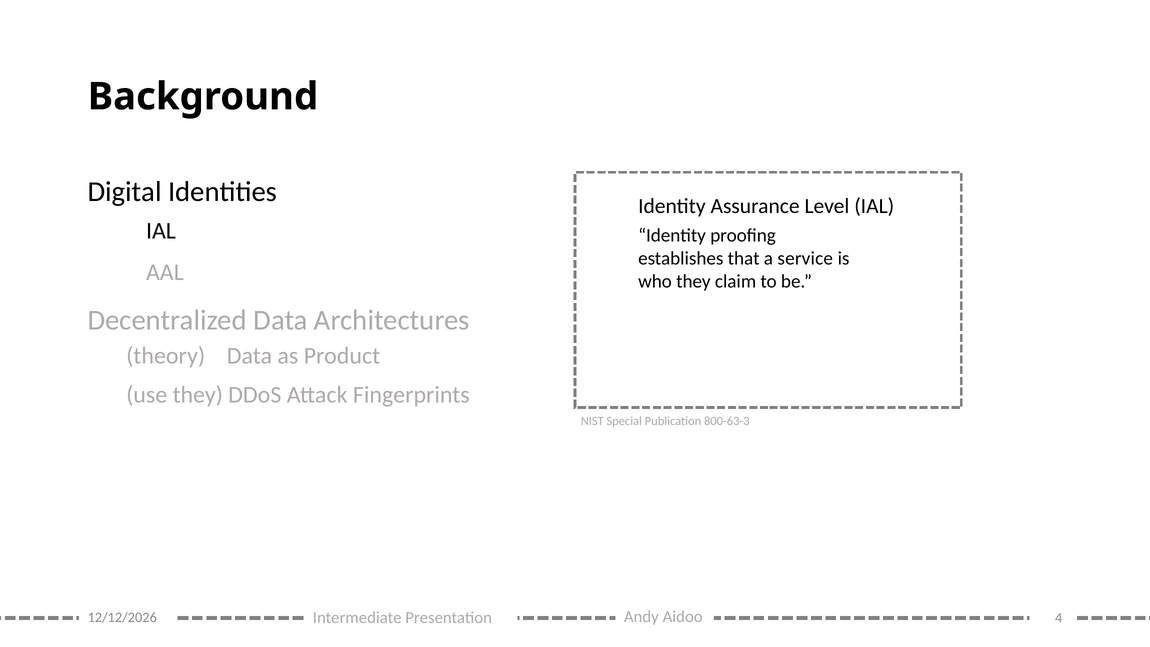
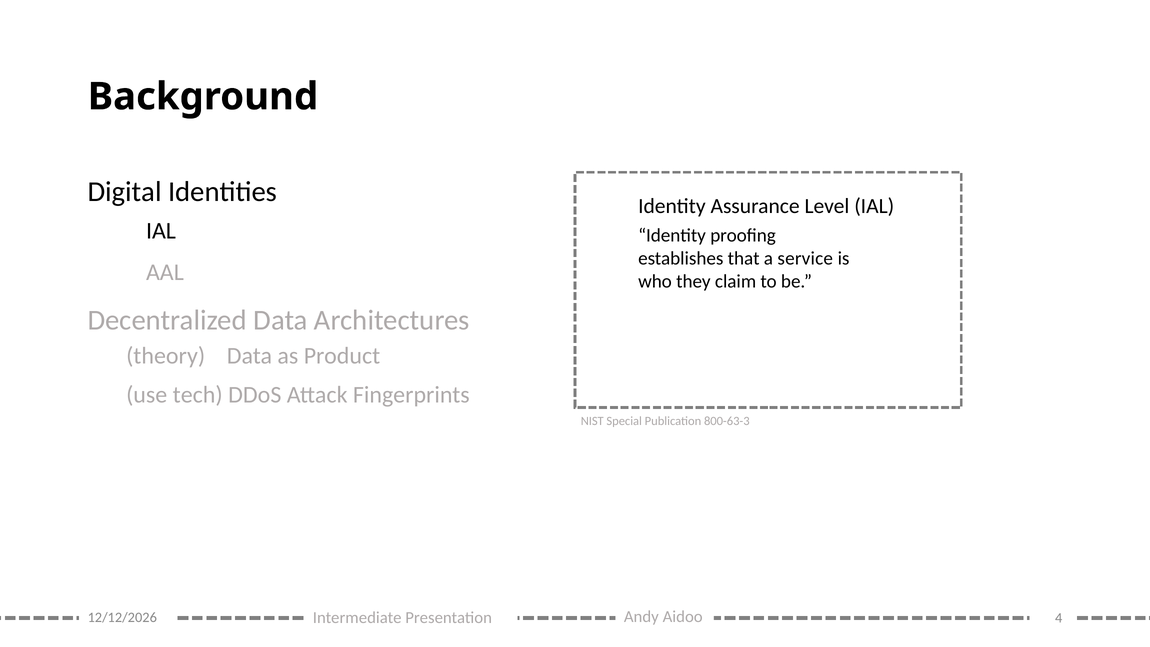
use they: they -> tech (198, 395)
